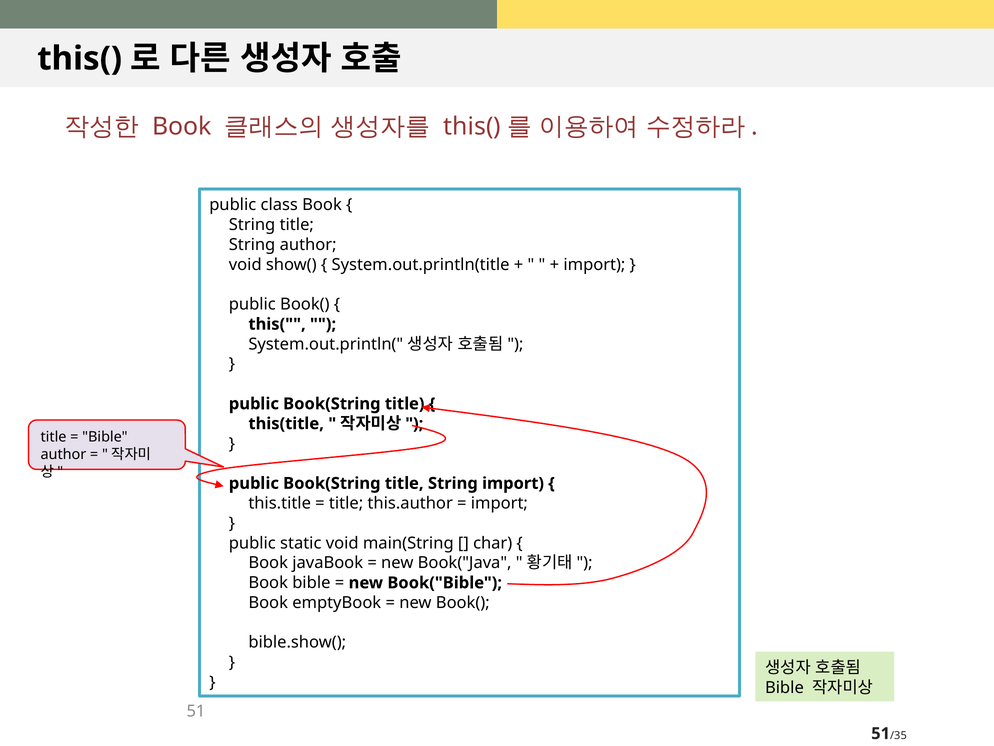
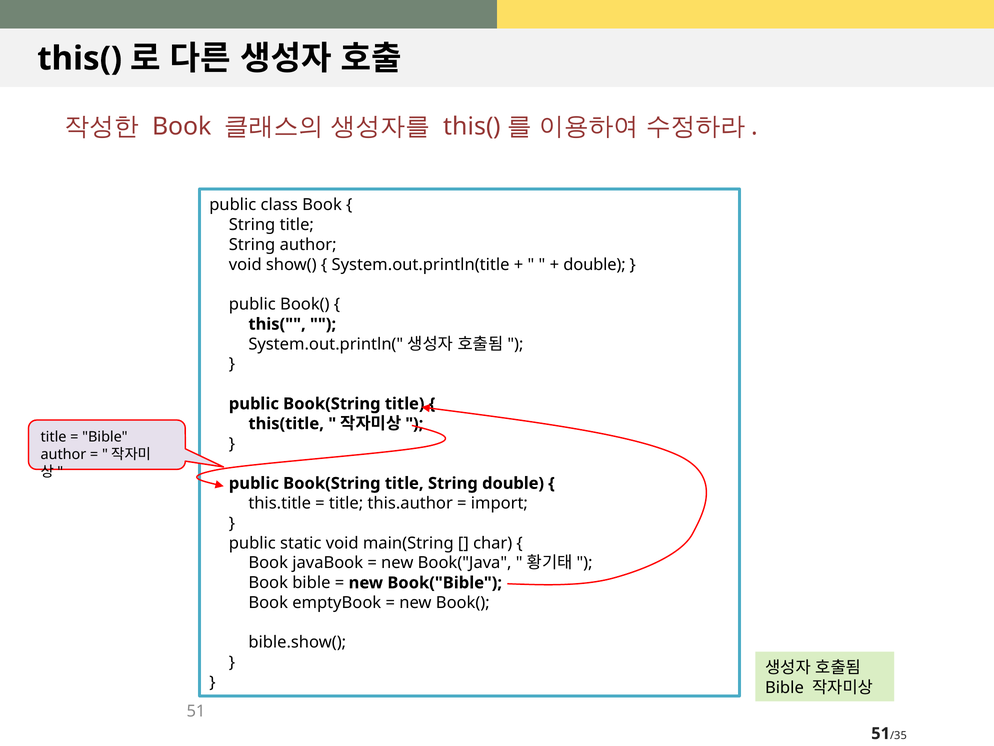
import: import -> double (595, 264)
String import: import -> double (513, 483)
